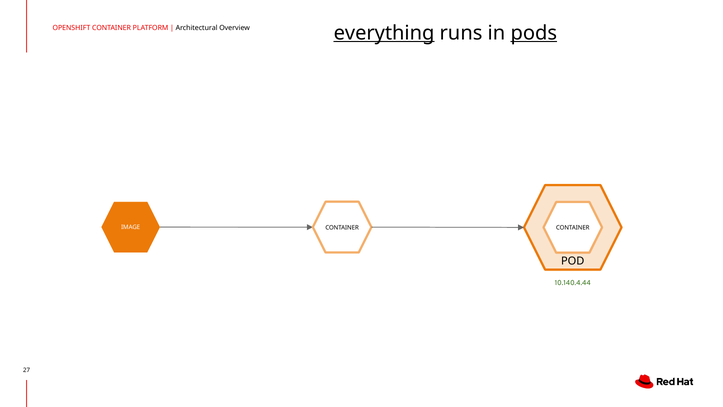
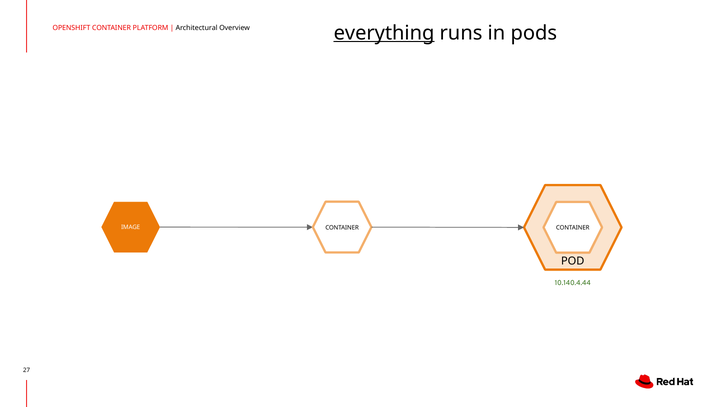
pods underline: present -> none (534, 33)
